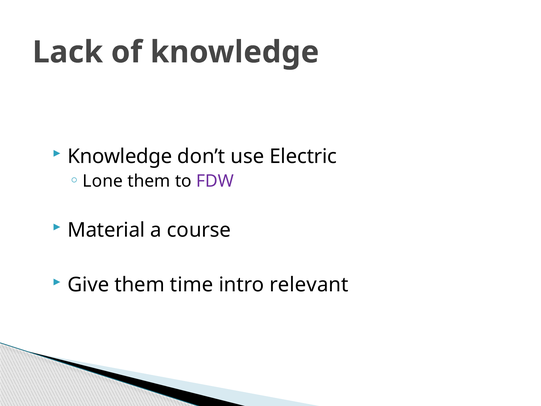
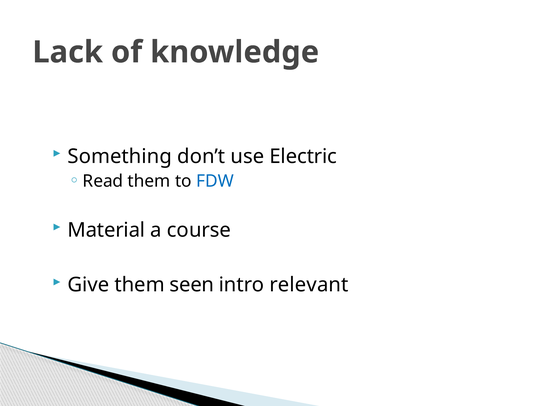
Knowledge: Knowledge -> Something (120, 156)
Lone: Lone -> Read (103, 181)
FDW colour: purple -> blue (215, 181)
time: time -> seen (192, 285)
